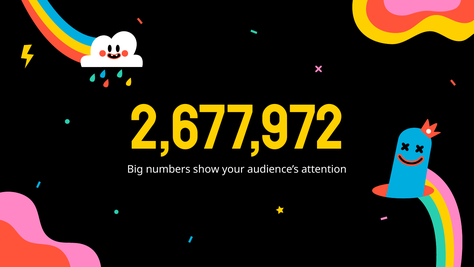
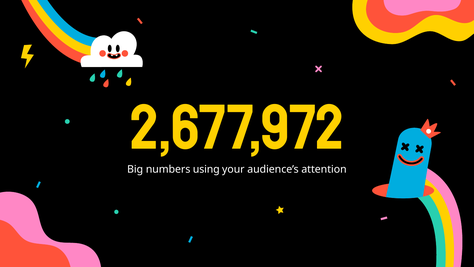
show: show -> using (206, 169)
